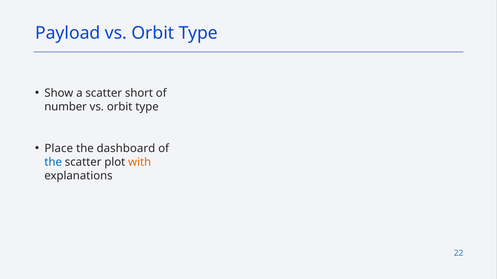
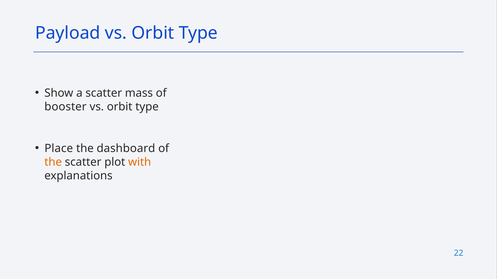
short: short -> mass (139, 93)
number: number -> booster (65, 107)
the colour: blue -> orange (53, 162)
